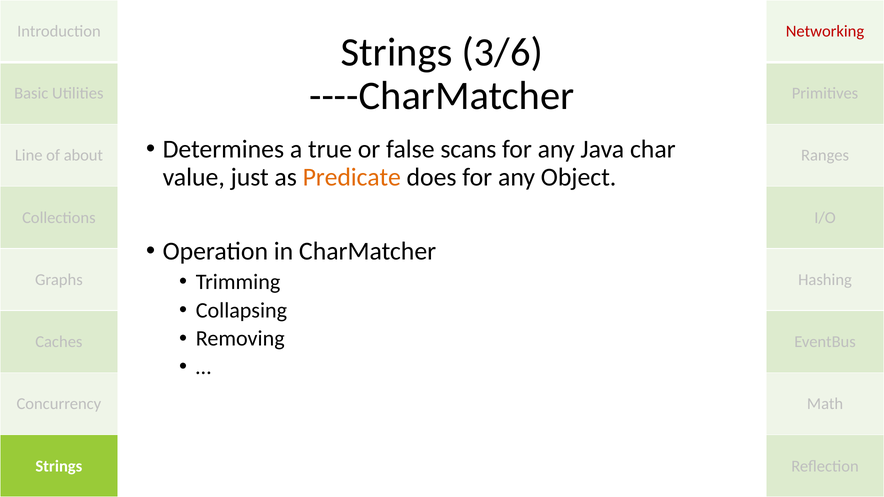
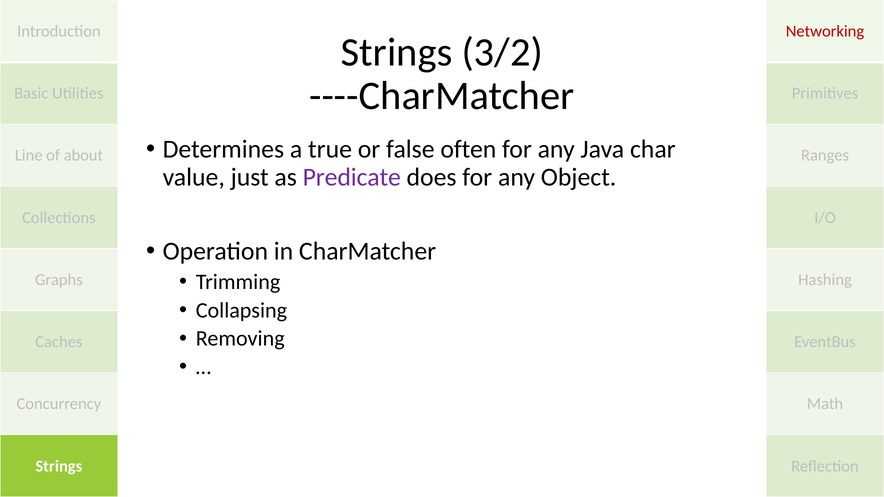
3/6: 3/6 -> 3/2 (502, 52)
scans: scans -> often (468, 149)
Predicate colour: orange -> purple (352, 177)
